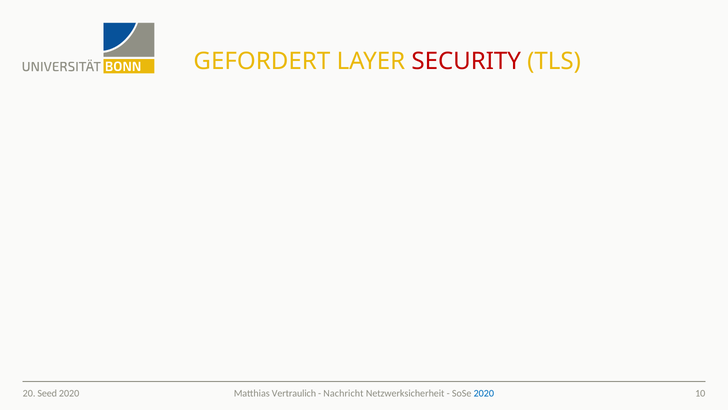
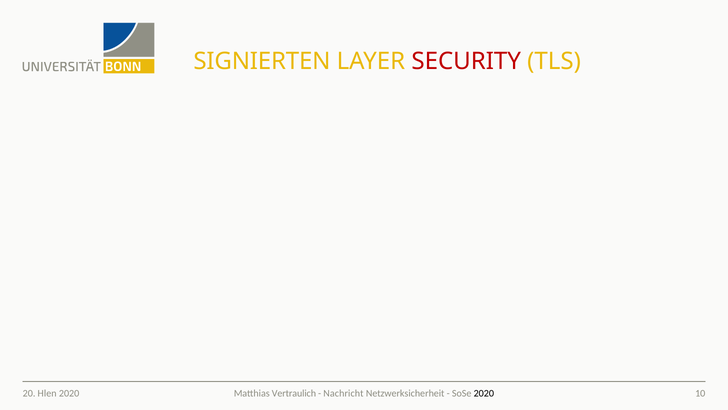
GEFORDERT: GEFORDERT -> SIGNIERTEN (262, 61)
2020 colour: blue -> black (484, 393)
Seed: Seed -> Hlen (47, 393)
